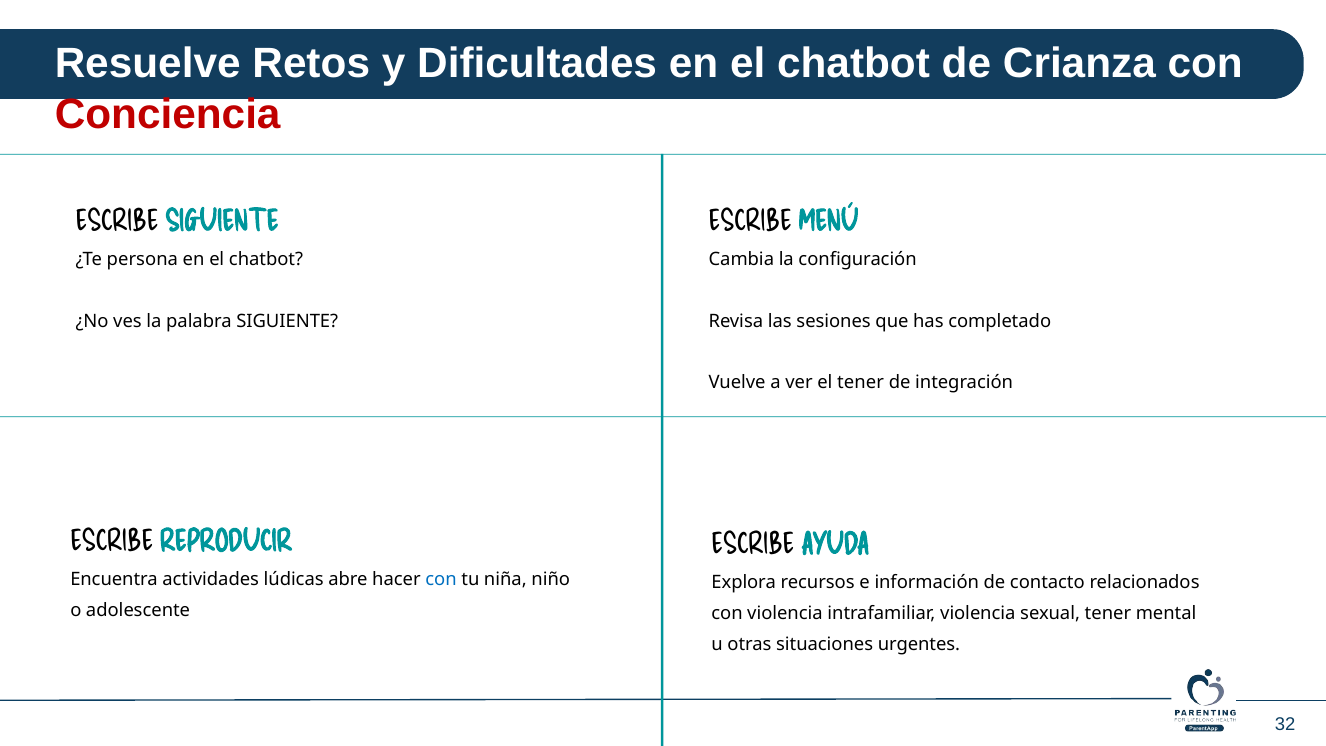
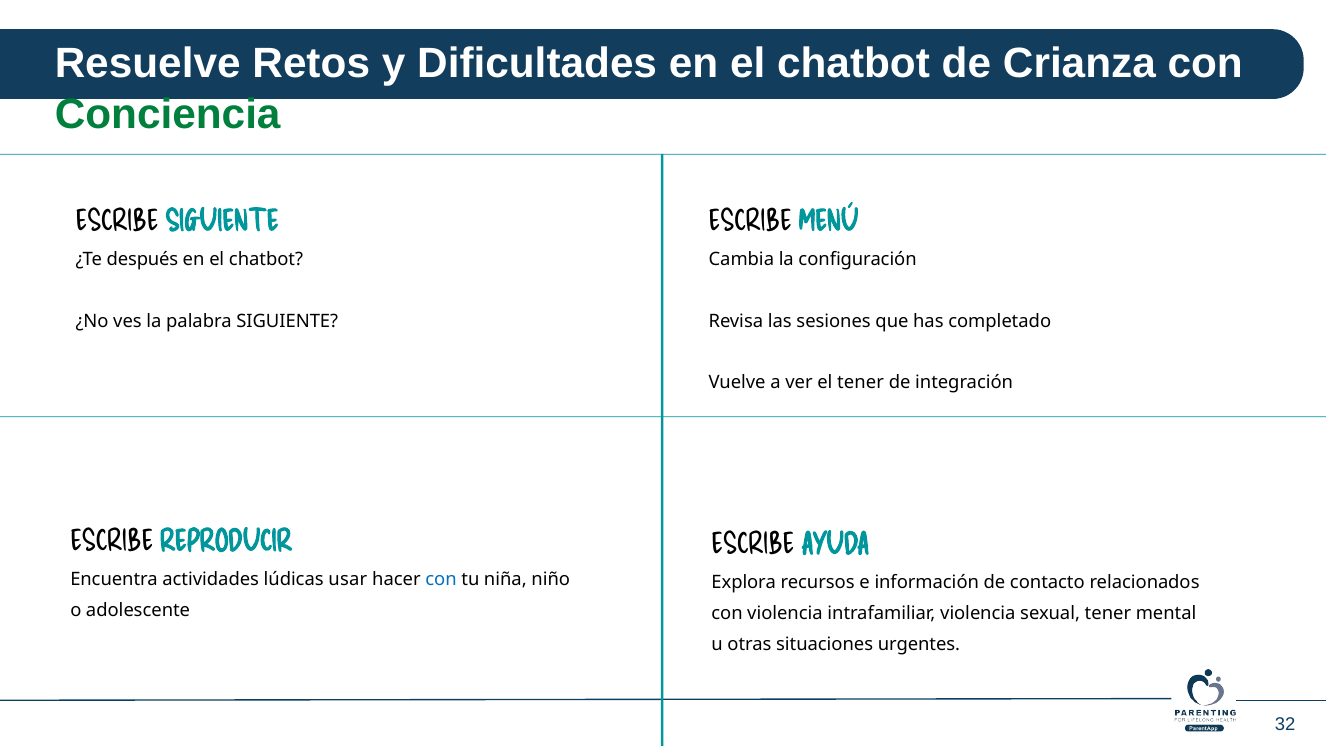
Conciencia colour: red -> green (168, 114)
persona: persona -> después (142, 259)
abre: abre -> usar (348, 579)
